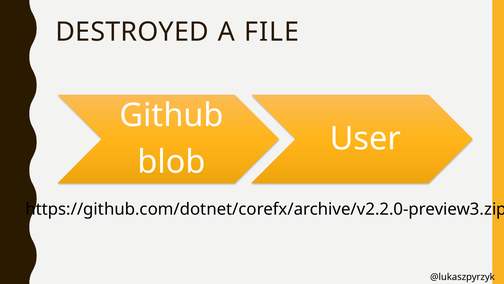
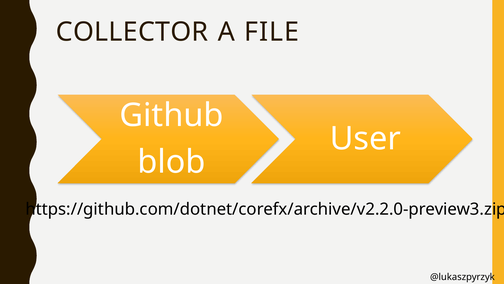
DESTROYED: DESTROYED -> COLLECTOR (132, 32)
